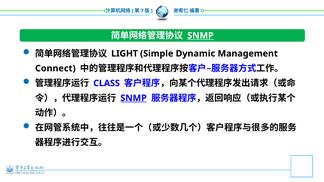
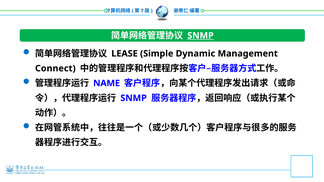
LIGHT: LIGHT -> LEASE (125, 54)
CLASS: CLASS -> NAME (107, 83)
SNMP underline: present -> none (134, 98)
